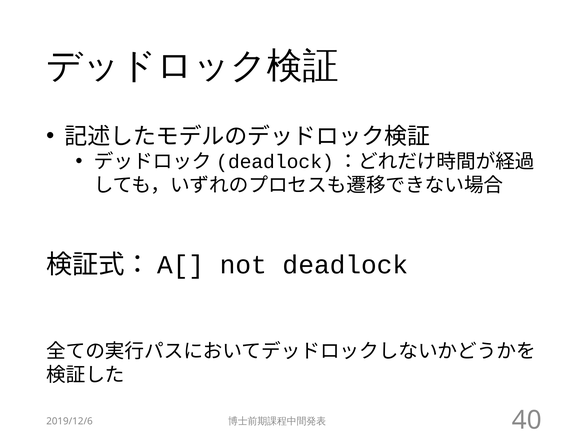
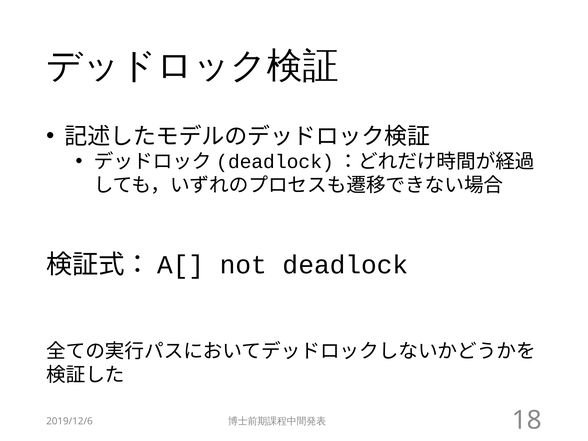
40: 40 -> 18 (527, 420)
